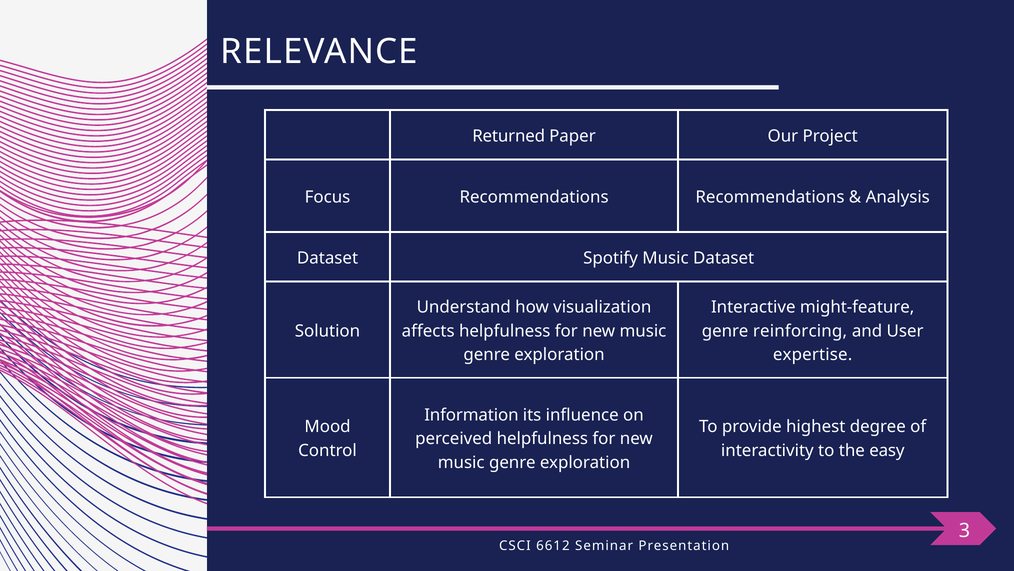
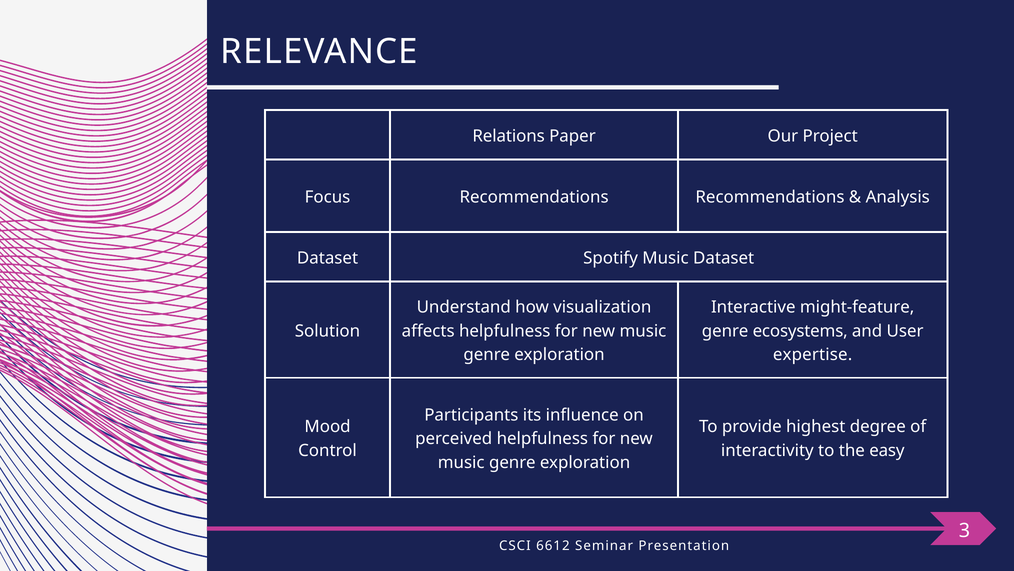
Returned: Returned -> Relations (509, 136)
reinforcing: reinforcing -> ecosystems (800, 331)
Information: Information -> Participants (471, 415)
